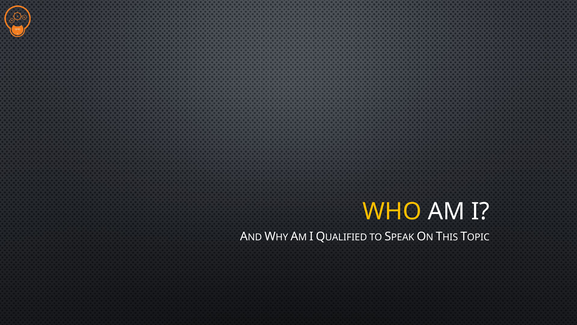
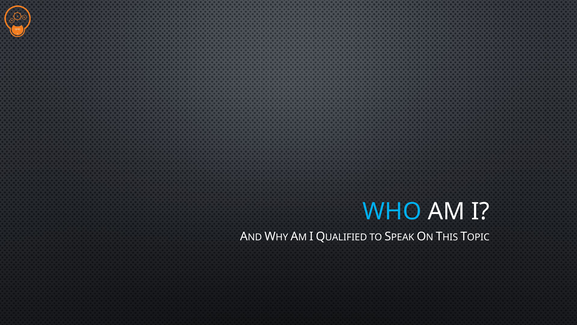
WHO colour: yellow -> light blue (392, 211)
